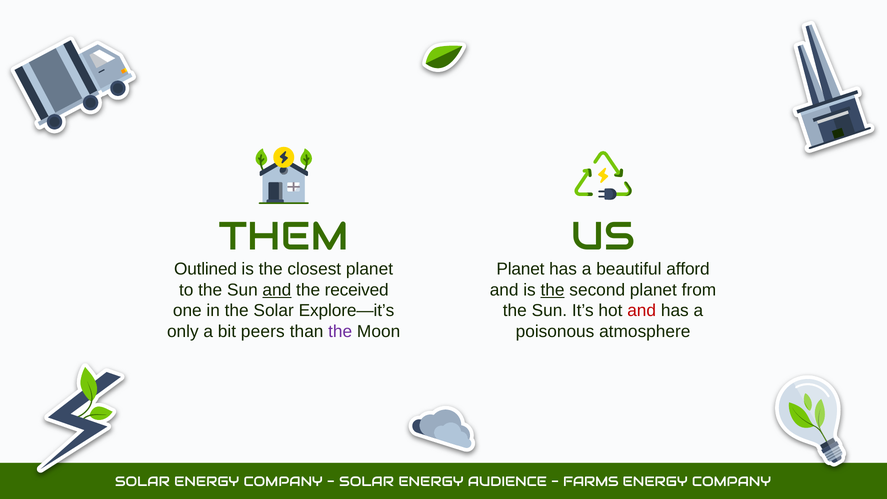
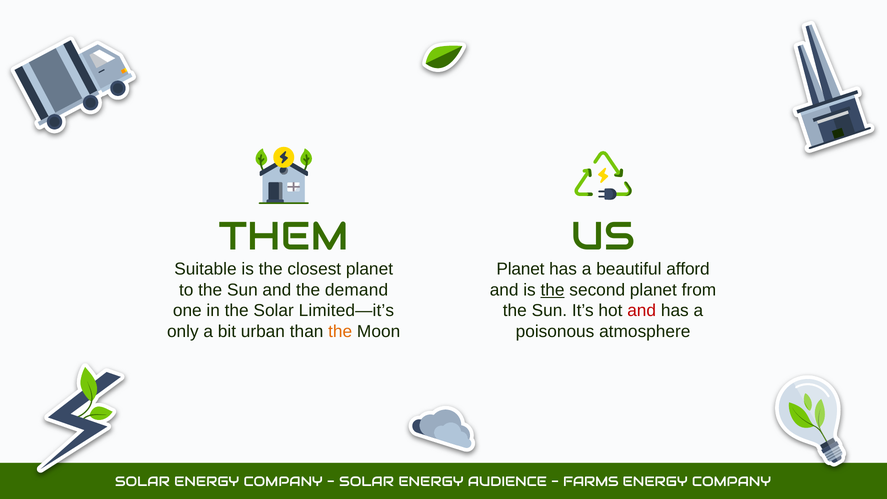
Outlined: Outlined -> Suitable (205, 269)
and underline: present -> none (277, 290)
received: received -> demand (357, 290)
Explore—it’s: Explore—it’s -> Limited—it’s (346, 311)
peers: peers -> urban (263, 331)
the colour: purple -> orange (340, 331)
